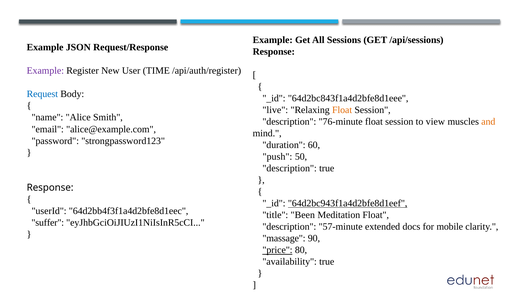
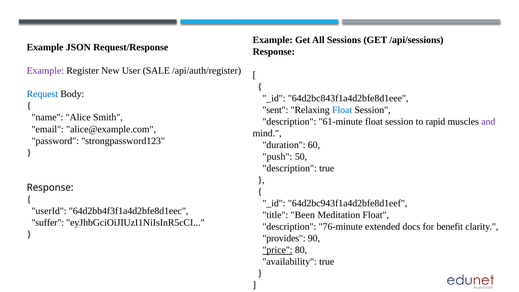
TIME: TIME -> SALE (156, 71)
live: live -> sent (275, 110)
Float colour: orange -> blue (342, 110)
76-minute: 76-minute -> 61-minute (341, 122)
view: view -> rapid (435, 122)
and colour: orange -> purple (488, 122)
64d2bc943f1a4d2bfe8d1eef underline: present -> none (348, 203)
57-minute: 57-minute -> 76-minute (341, 227)
mobile: mobile -> benefit (450, 227)
massage: massage -> provides (284, 238)
